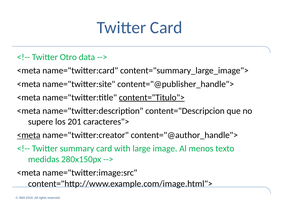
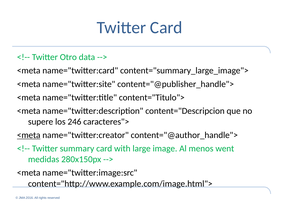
content="Titulo"> underline: present -> none (152, 97)
201: 201 -> 246 (74, 121)
texto: texto -> went (225, 148)
